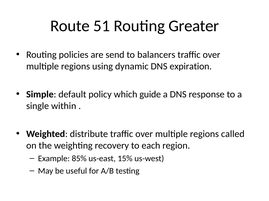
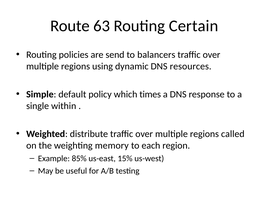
51: 51 -> 63 (102, 26)
Greater: Greater -> Certain (194, 26)
expiration: expiration -> resources (191, 67)
guide: guide -> times (150, 95)
recovery: recovery -> memory (112, 146)
